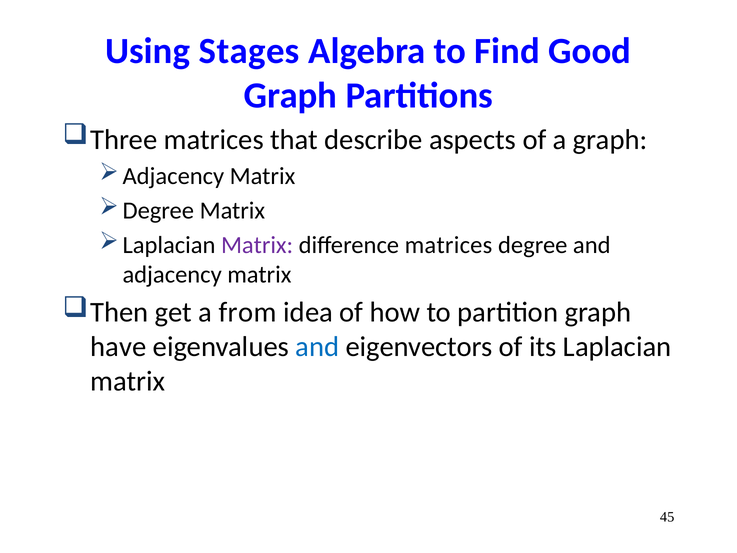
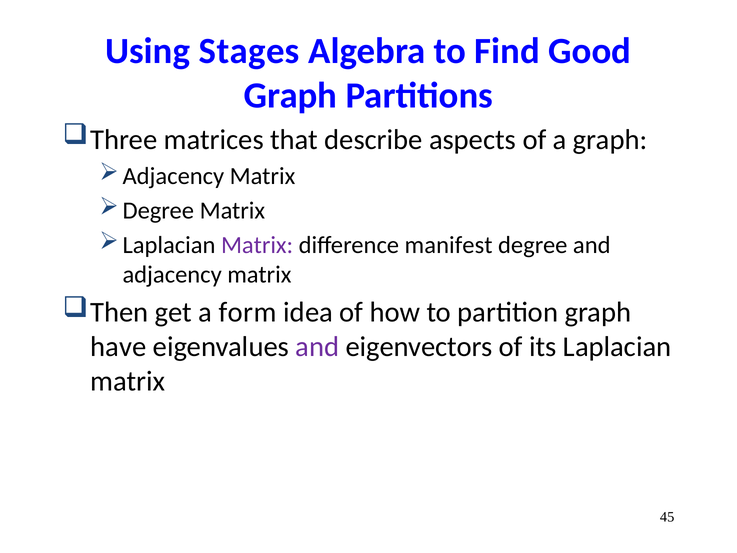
difference matrices: matrices -> manifest (449, 245)
from: from -> form (248, 312)
and colour: blue -> purple (317, 347)
